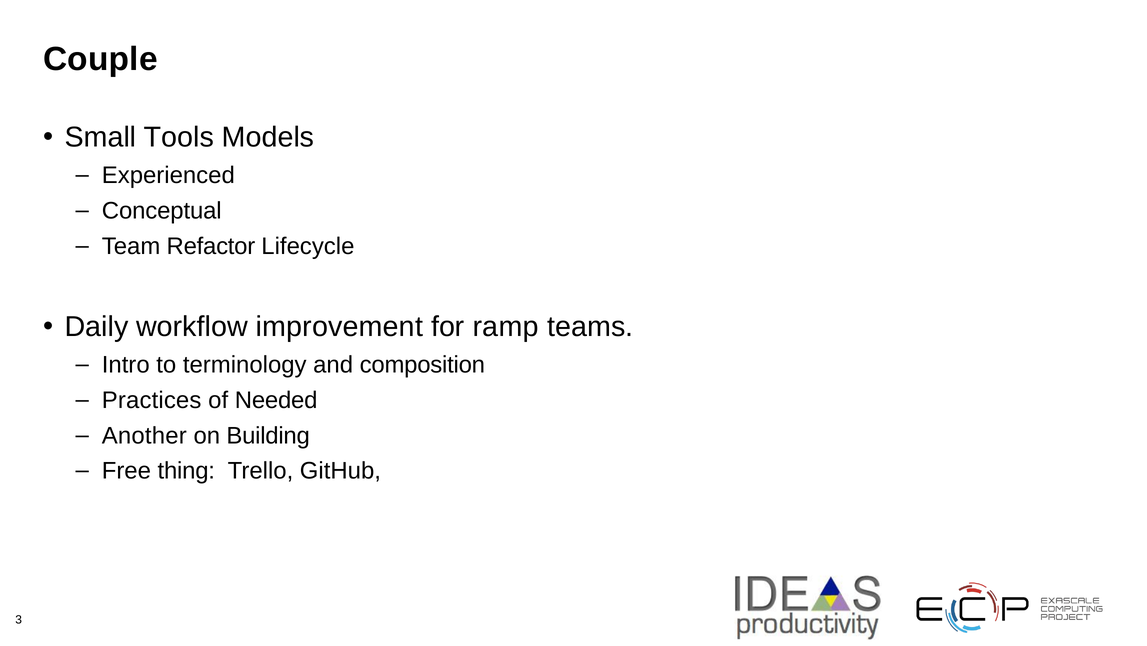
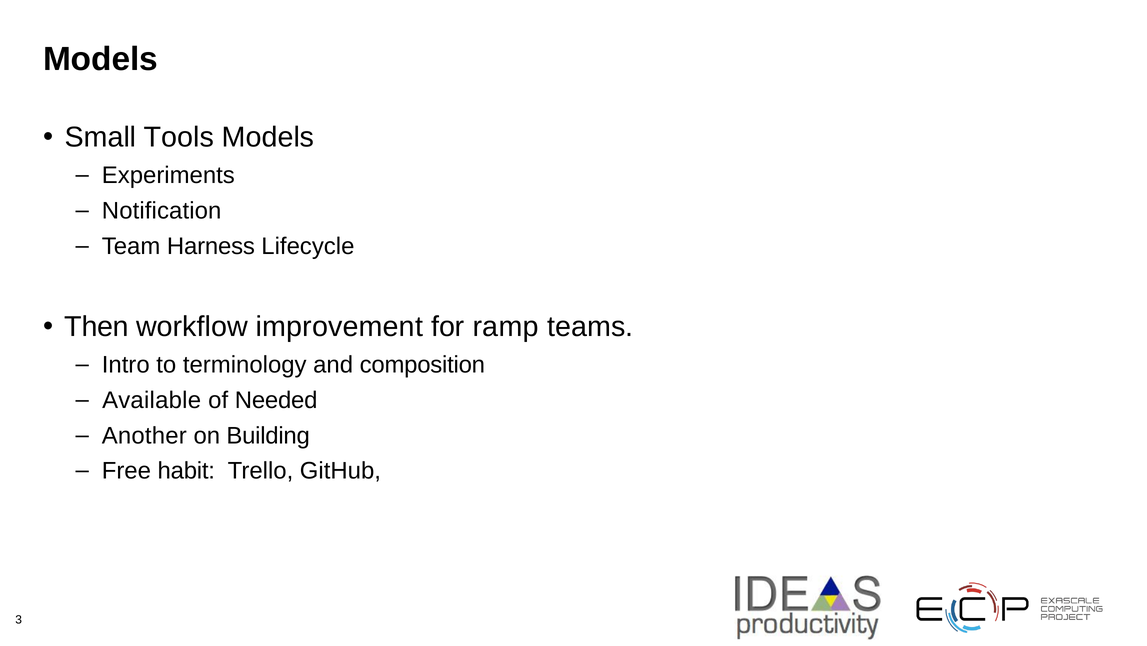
Couple: Couple -> Models (100, 59)
Experienced: Experienced -> Experiments (168, 175)
Conceptual: Conceptual -> Notification (162, 211)
Refactor: Refactor -> Harness (211, 246)
Daily: Daily -> Then (97, 326)
Practices: Practices -> Available (152, 400)
thing: thing -> habit (186, 471)
